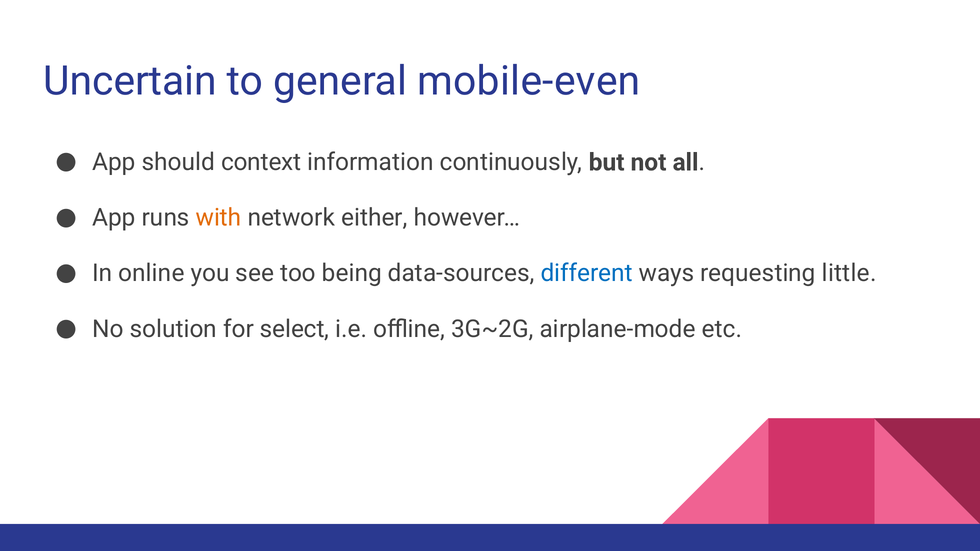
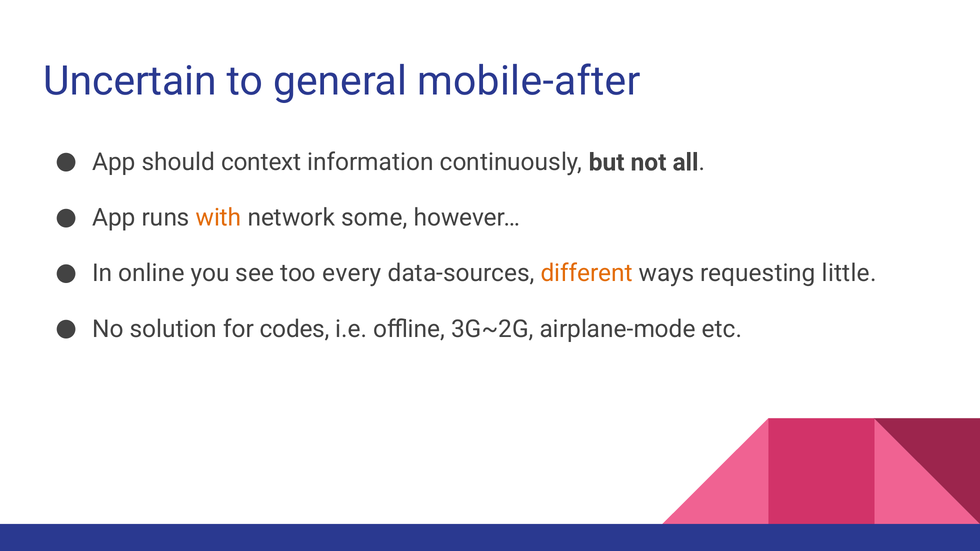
mobile-even: mobile-even -> mobile-after (529, 81)
either: either -> some (374, 218)
being: being -> every (352, 274)
different colour: blue -> orange (587, 274)
select: select -> codes (295, 329)
